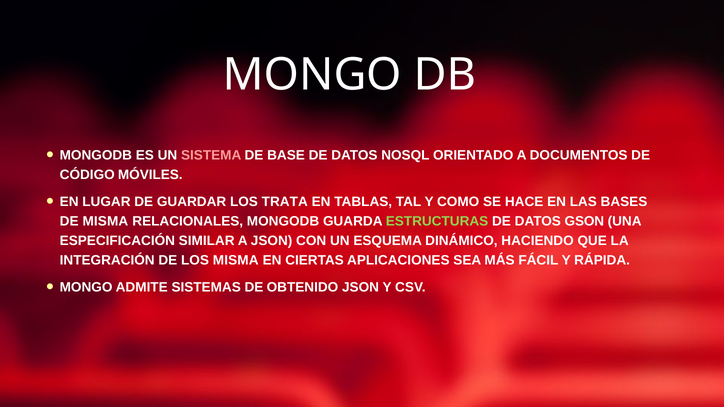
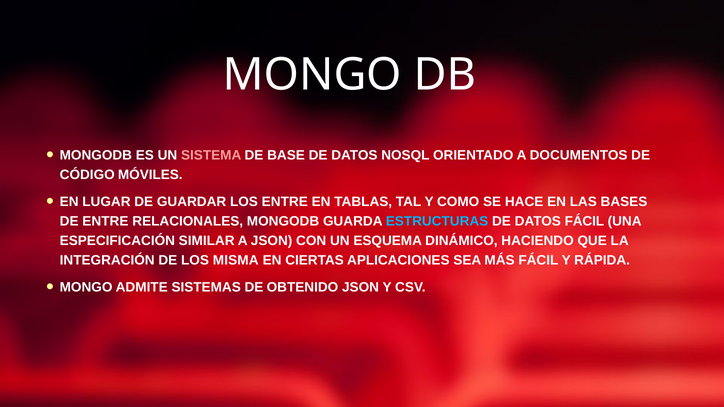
LOS TRATA: TRATA -> ENTRE (285, 202)
DE MISMA: MISMA -> ENTRE (105, 221)
ESTRUCTURAS colour: light green -> light blue (437, 221)
DATOS GSON: GSON -> FÁCIL (584, 221)
